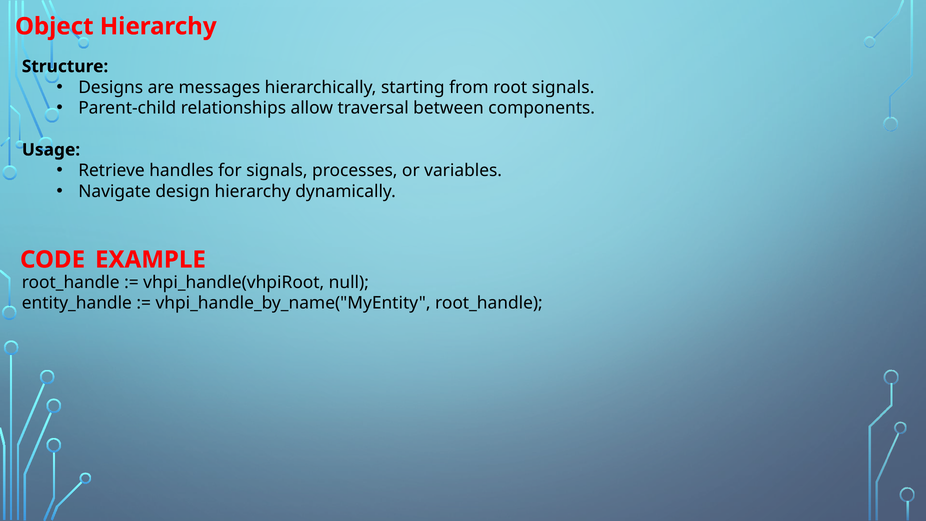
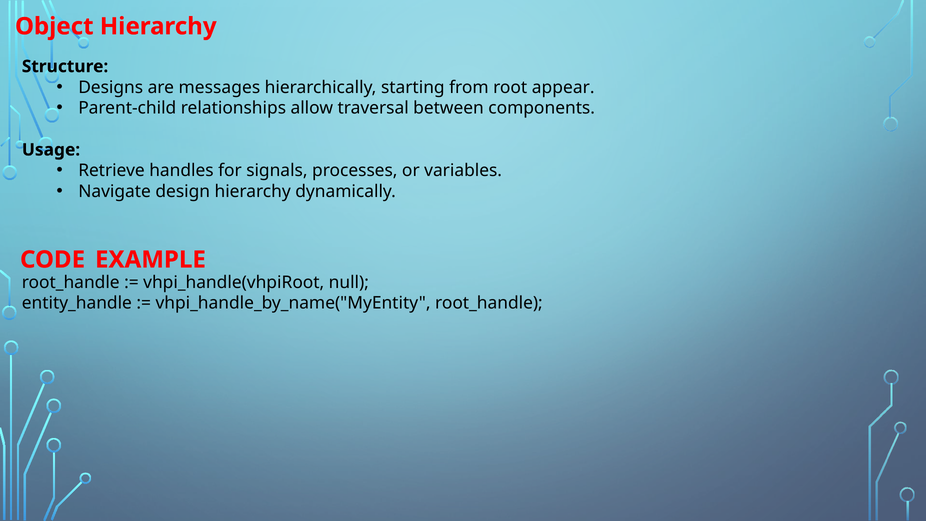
root signals: signals -> appear (563, 87)
